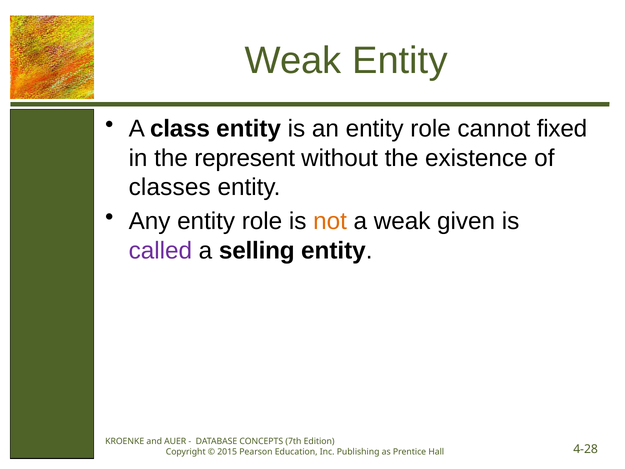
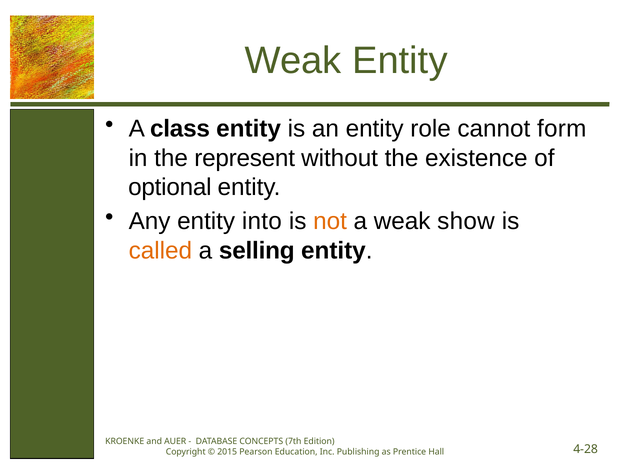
fixed: fixed -> form (562, 129)
classes: classes -> optional (170, 187)
Any entity role: role -> into (262, 221)
given: given -> show (466, 221)
called colour: purple -> orange (160, 250)
